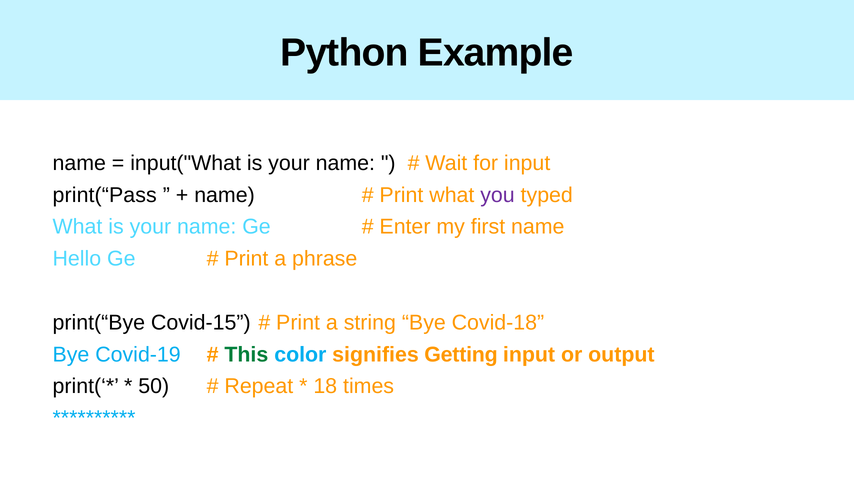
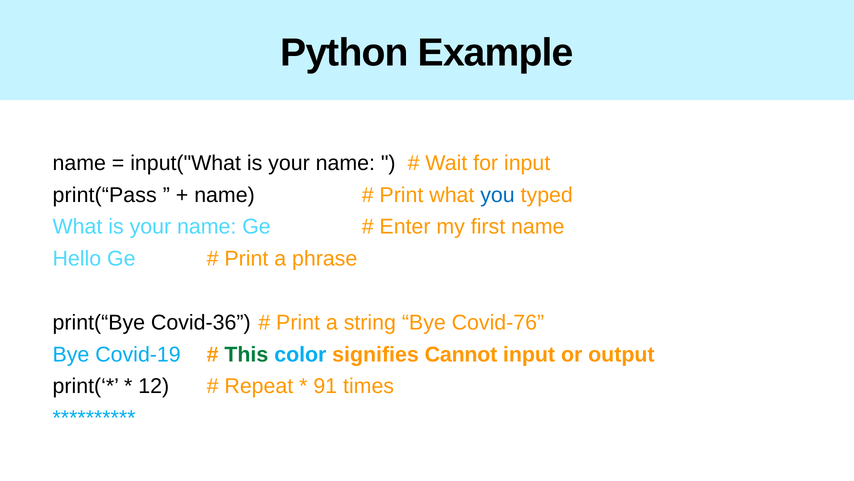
you colour: purple -> blue (497, 195)
Covid-15: Covid-15 -> Covid-36 (201, 322)
Covid-18: Covid-18 -> Covid-76 (498, 322)
Getting: Getting -> Cannot (461, 354)
50: 50 -> 12 (154, 386)
18: 18 -> 91 (325, 386)
